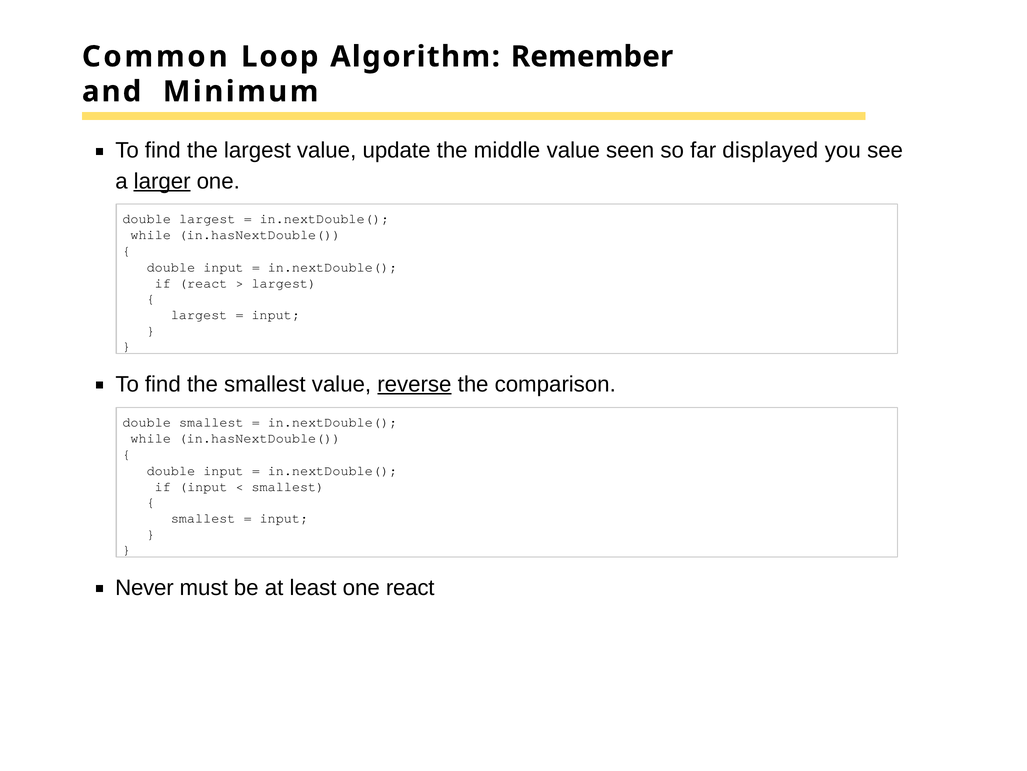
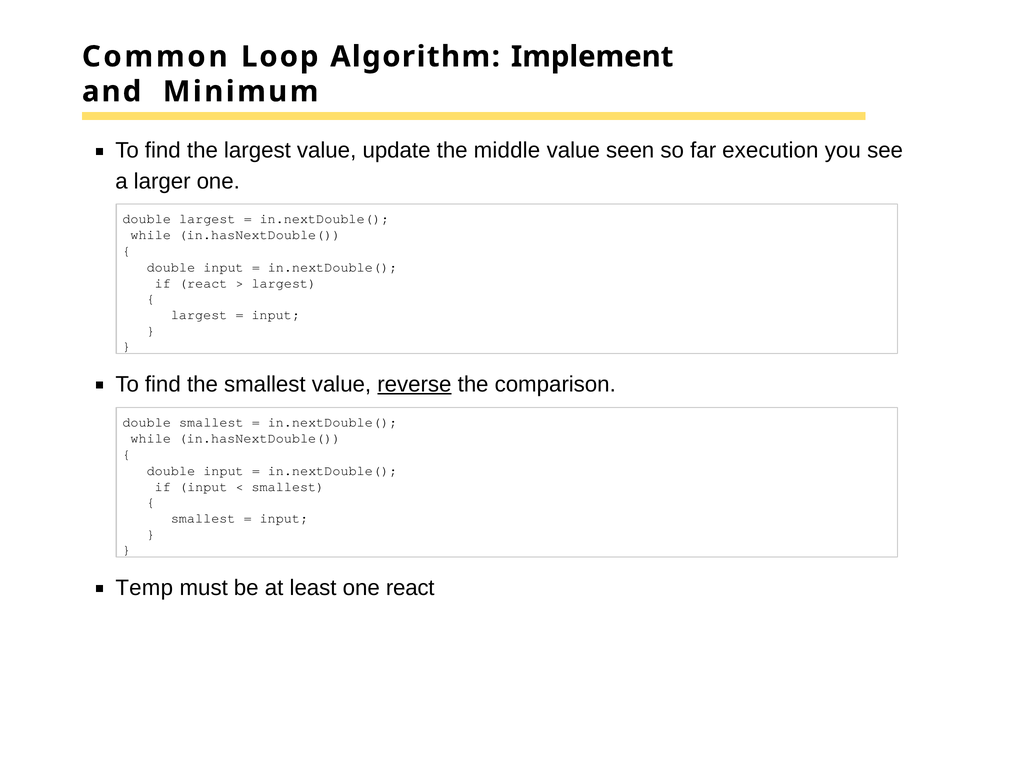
Remember: Remember -> Implement (592, 57)
displayed: displayed -> execution (770, 150)
larger underline: present -> none (162, 181)
Never: Never -> Temp (144, 587)
